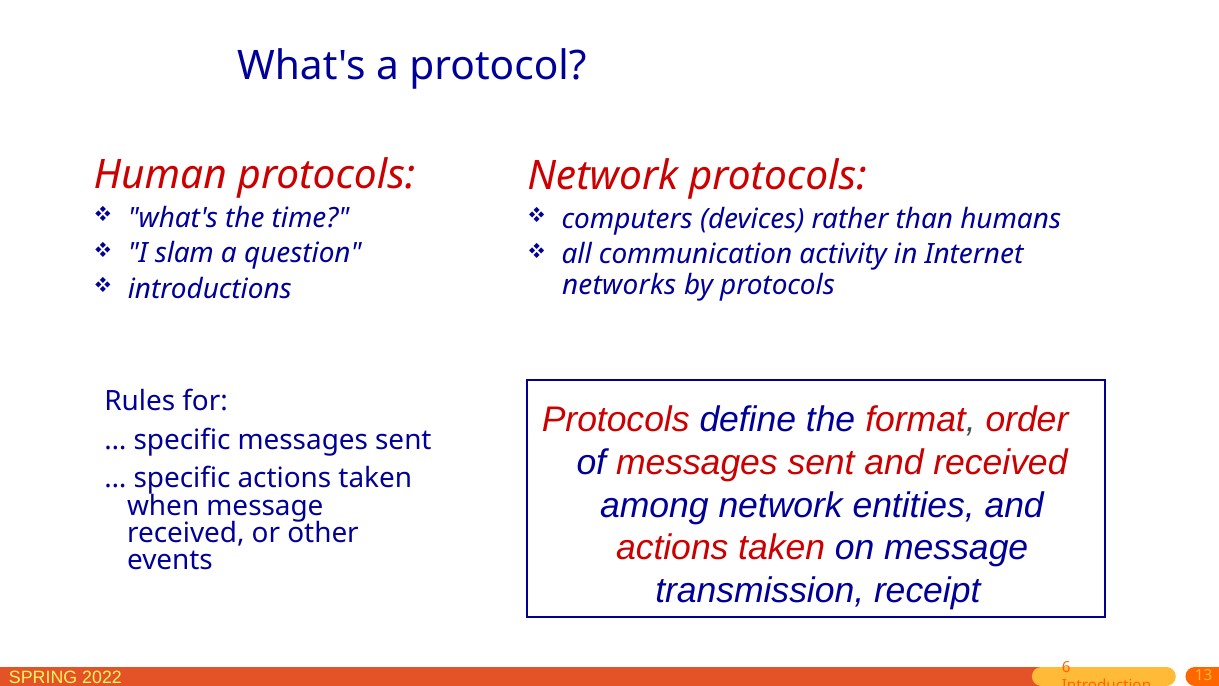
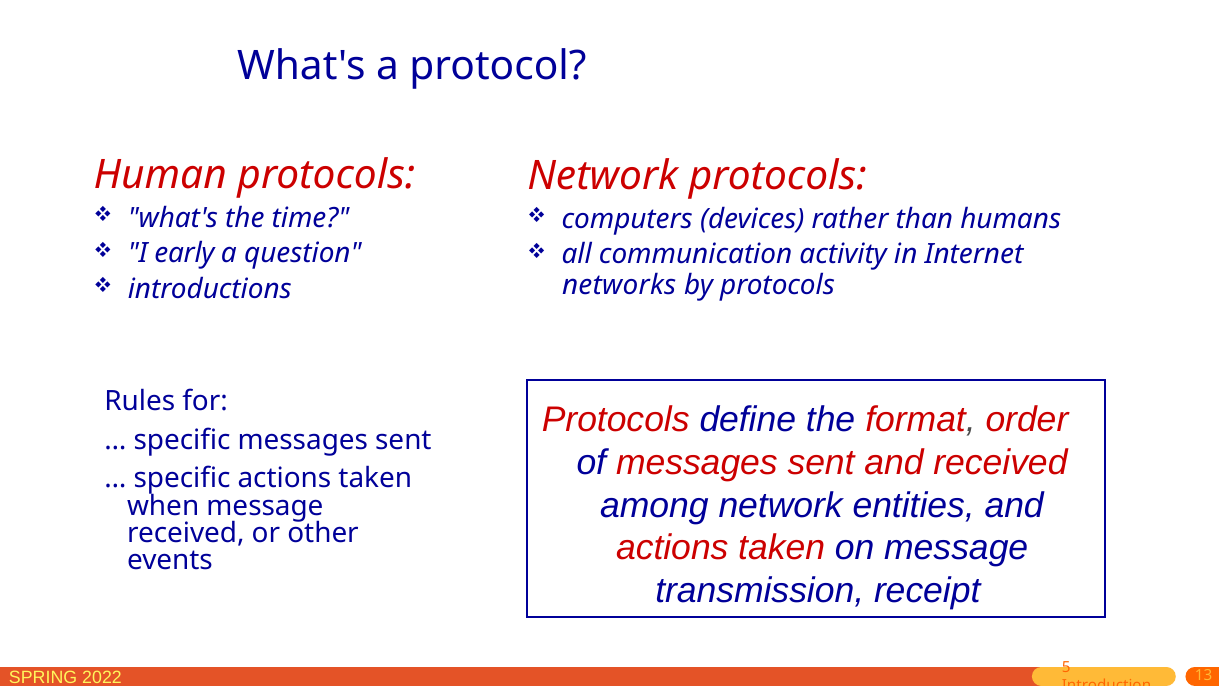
slam: slam -> early (184, 254)
6: 6 -> 5 (1066, 667)
